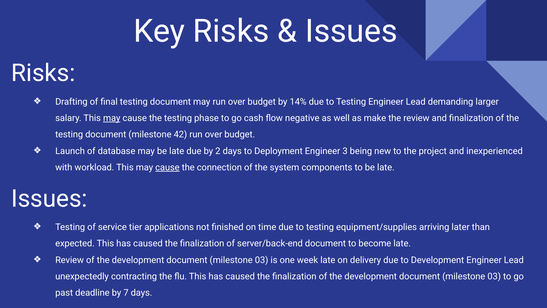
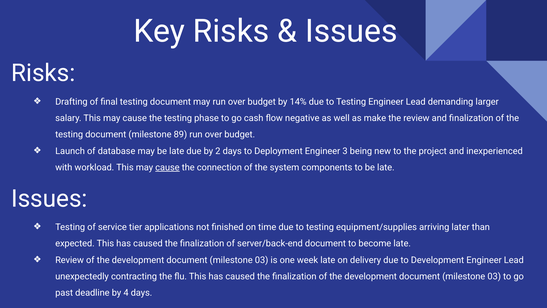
may underline: present -> none (112, 118)
42: 42 -> 89 (180, 134)
7: 7 -> 4 (126, 293)
